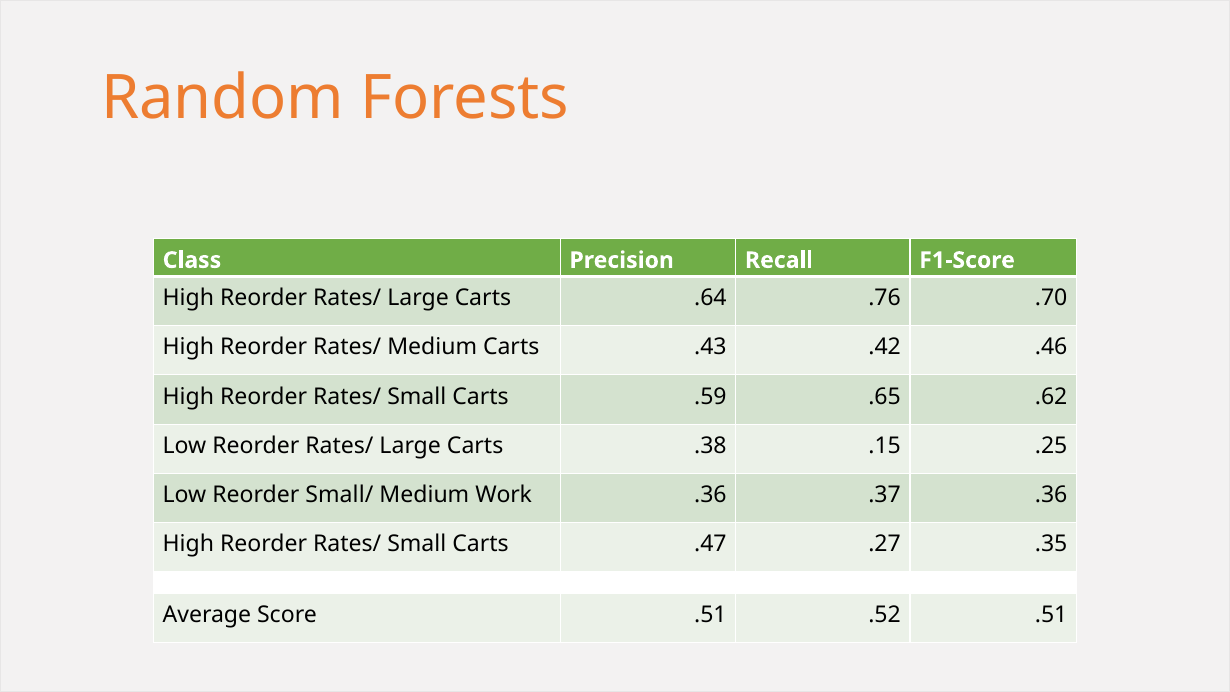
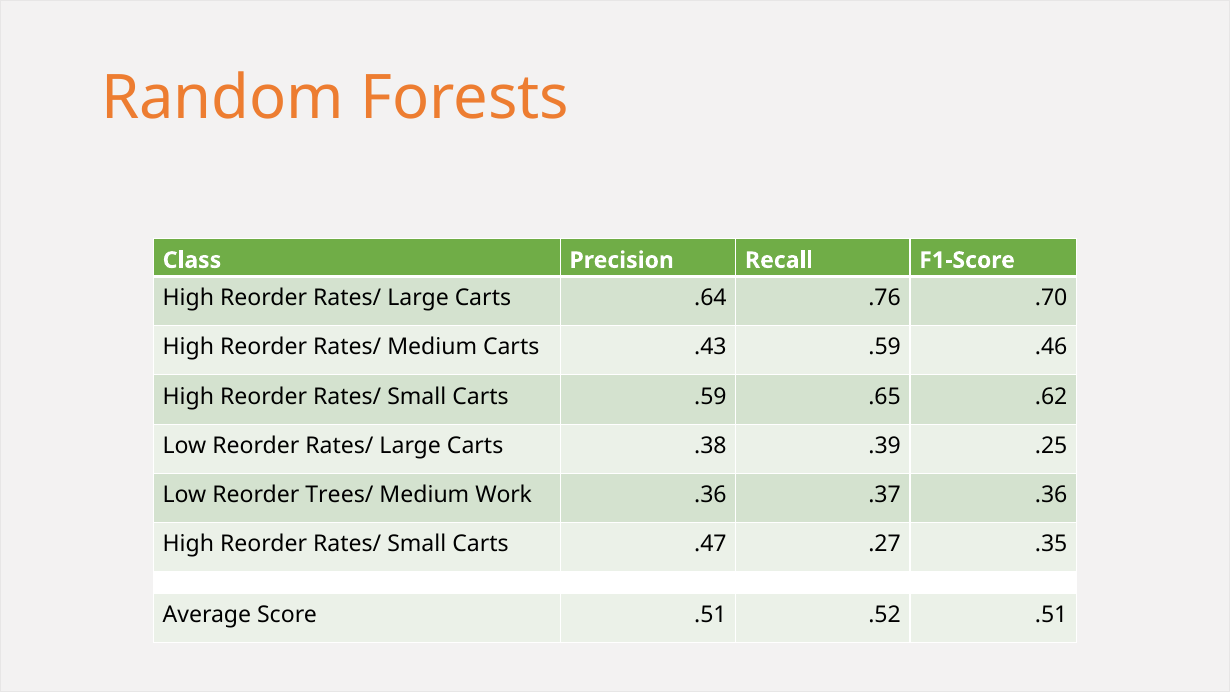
.43 .42: .42 -> .59 (885, 347)
.15: .15 -> .39 (885, 446)
Small/: Small/ -> Trees/ (339, 495)
